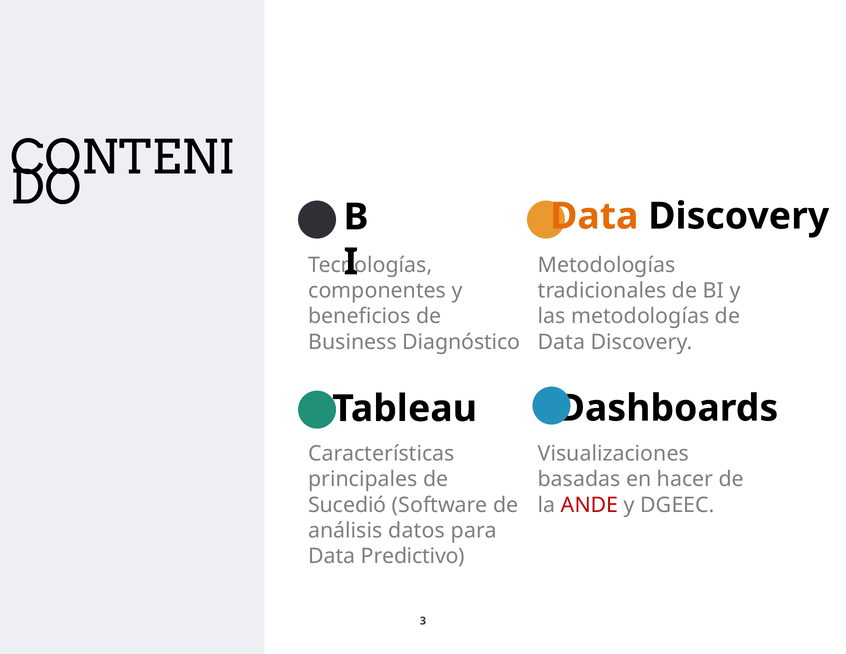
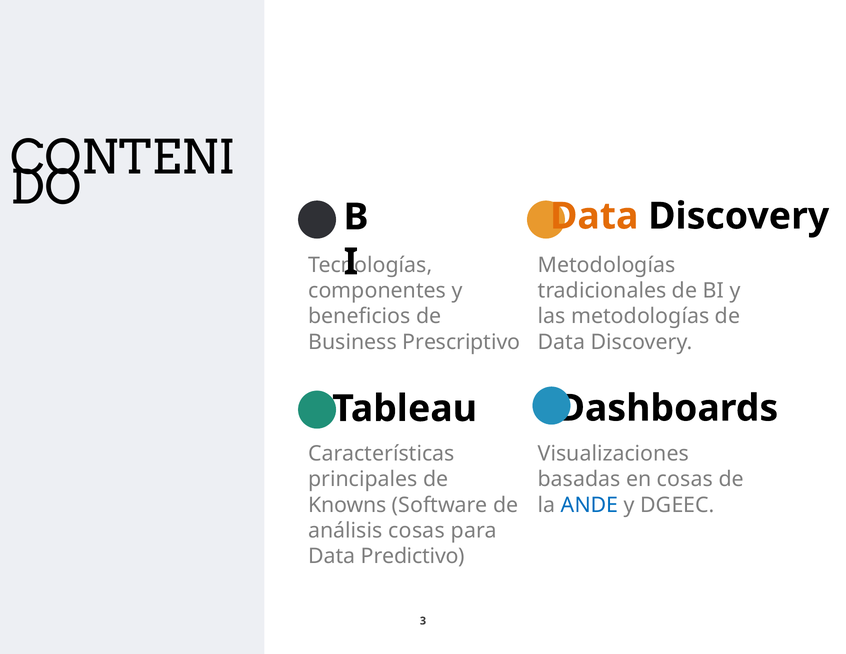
Diagnóstico: Diagnóstico -> Prescriptivo (461, 342)
en hacer: hacer -> cosas (685, 479)
Sucedió: Sucedió -> Knowns (347, 505)
ANDE colour: red -> blue (590, 505)
análisis datos: datos -> cosas (417, 530)
